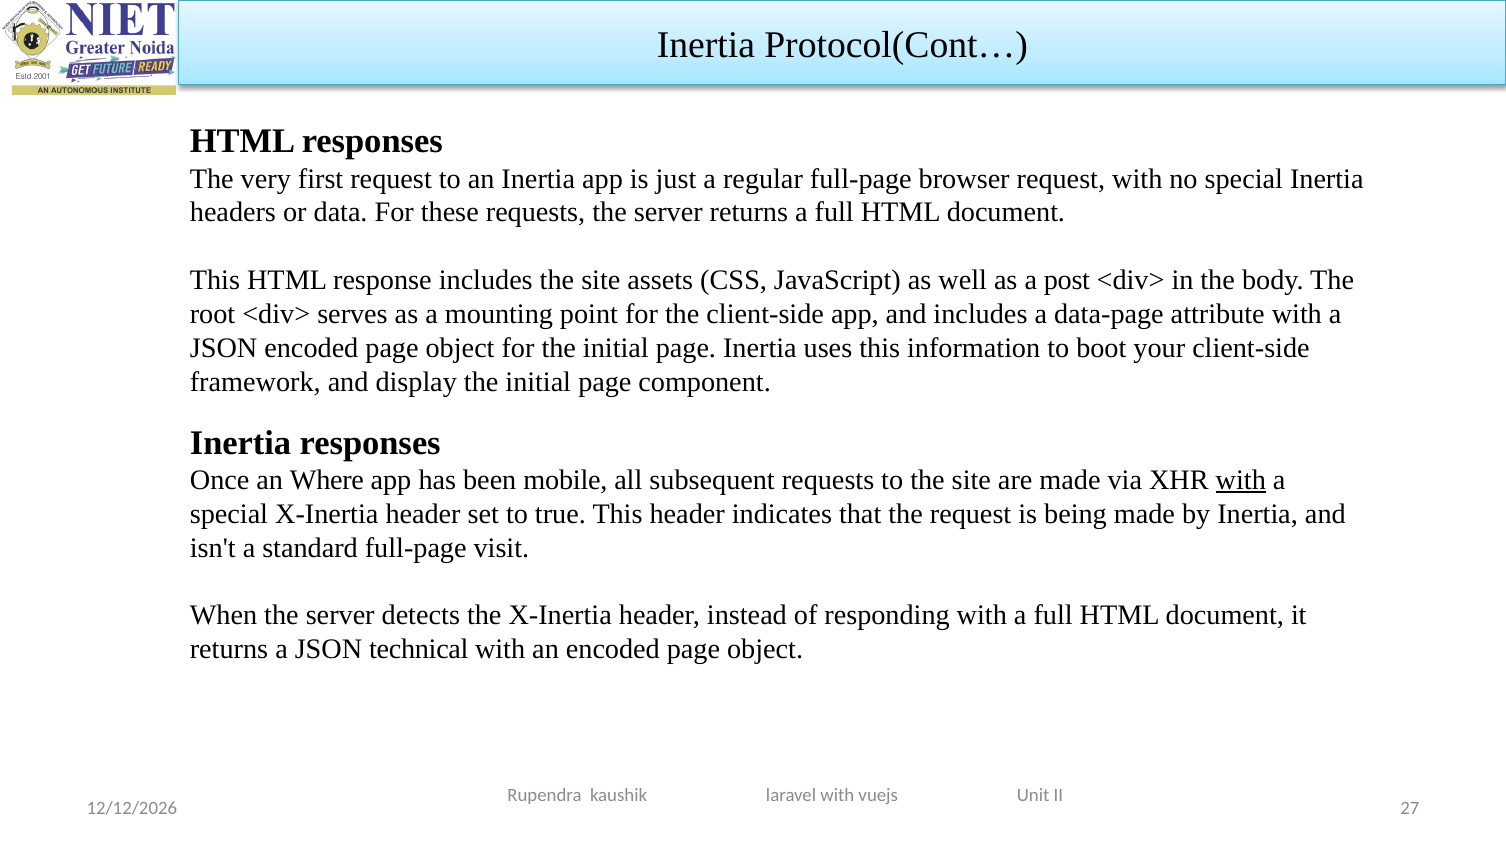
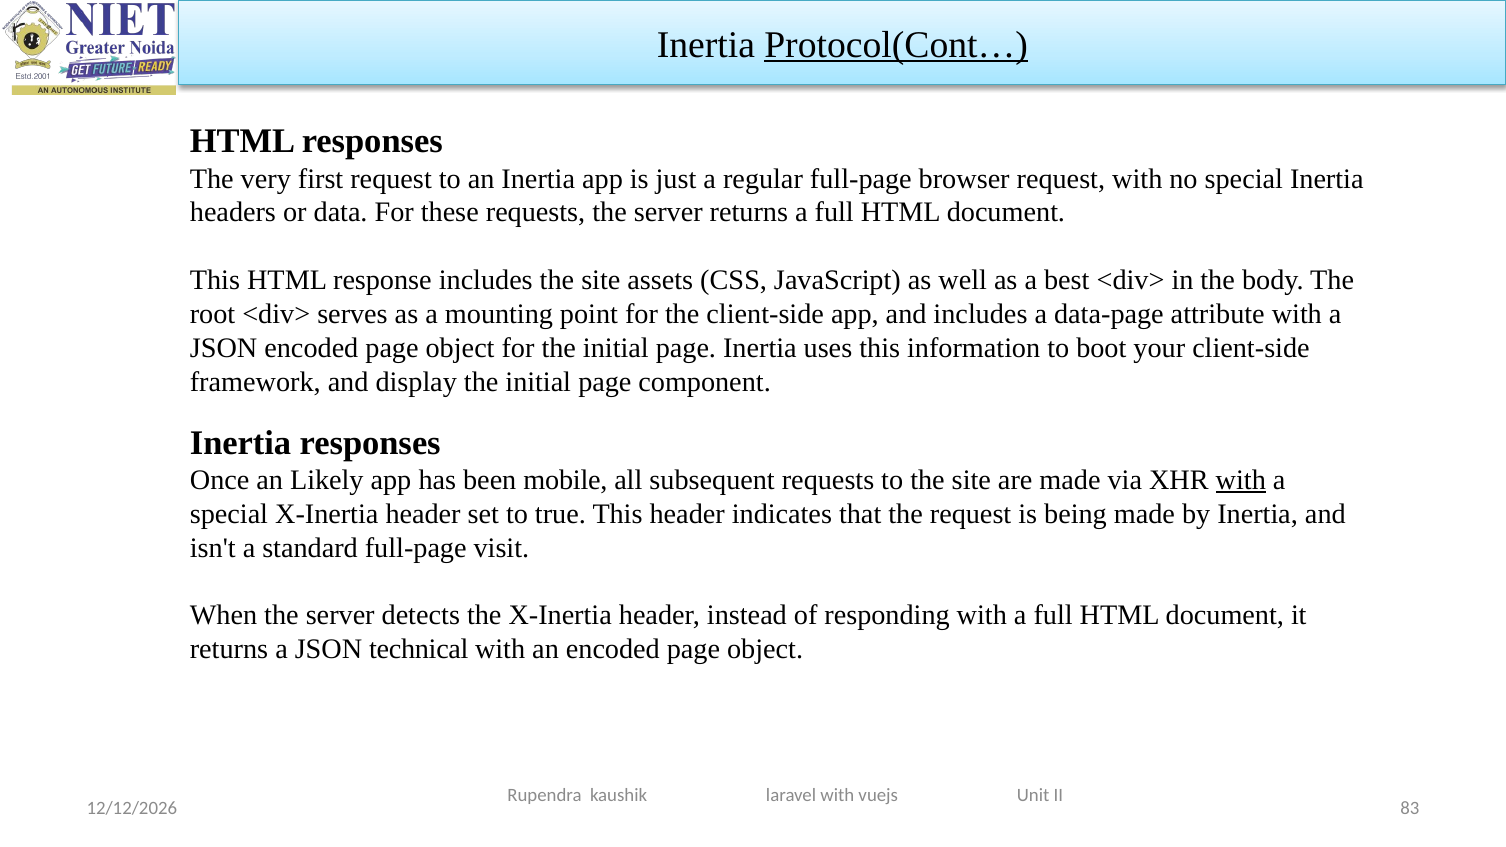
Protocol(Cont… underline: none -> present (896, 45)
post: post -> best (1067, 280)
Where: Where -> Likely (327, 480)
27: 27 -> 83 (1410, 809)
